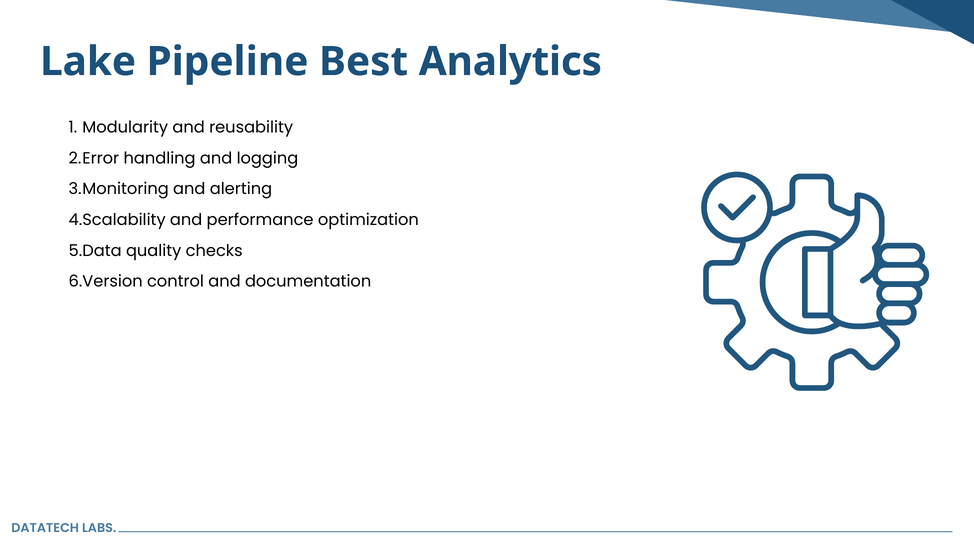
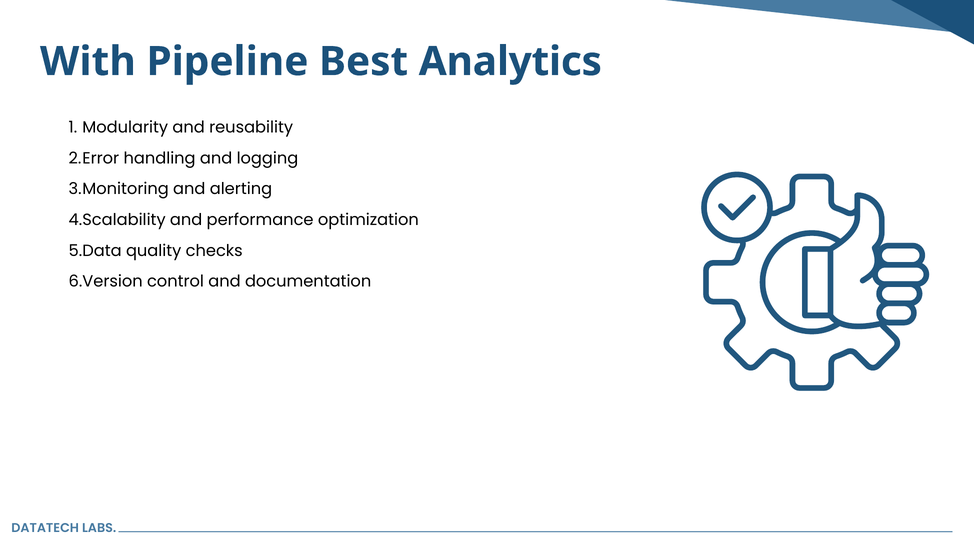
Lake: Lake -> With (88, 62)
